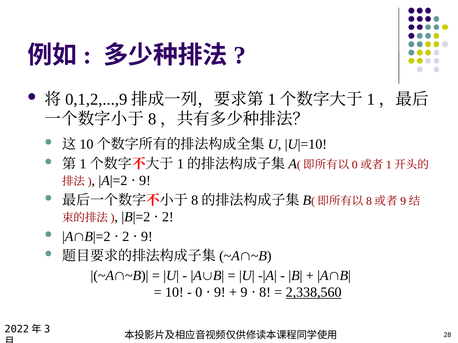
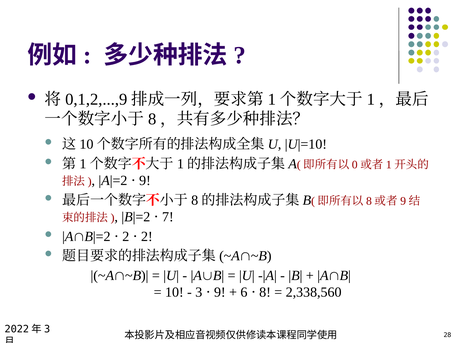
2: 2 -> 7 (168, 217)
2 9: 9 -> 2 (147, 237)
0: 0 -> 3 (199, 293)
9: 9 -> 6 (244, 293)
2,338,560 underline: present -> none (314, 293)
